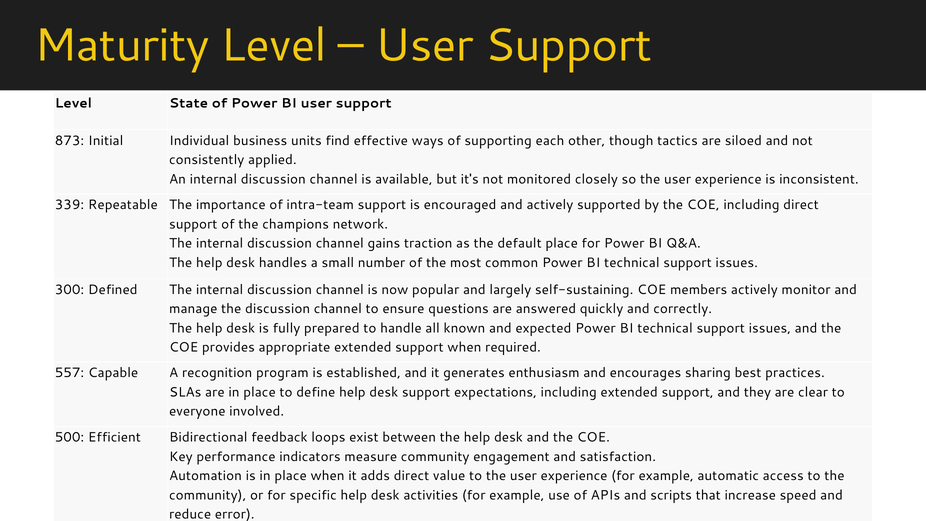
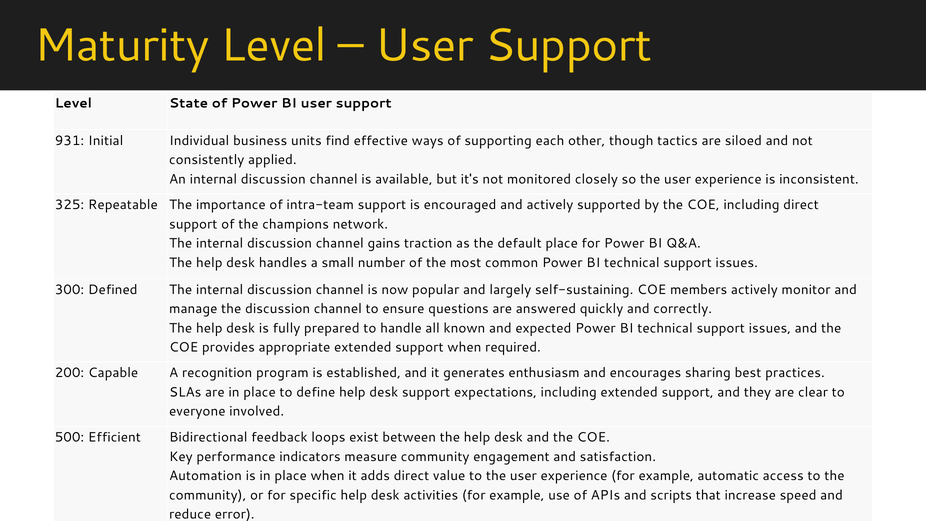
873: 873 -> 931 (70, 141)
339: 339 -> 325 (70, 205)
557: 557 -> 200 (70, 373)
